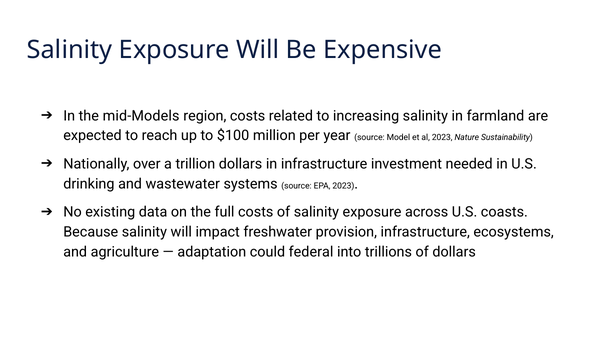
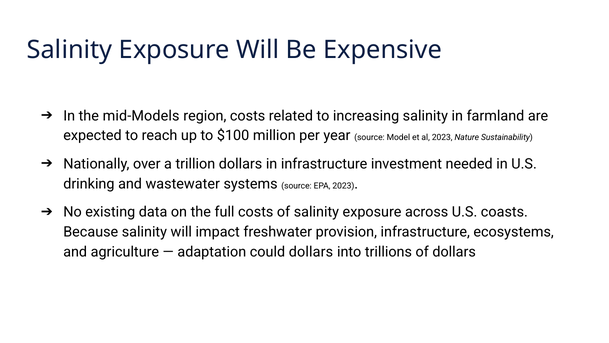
could federal: federal -> dollars (311, 252)
